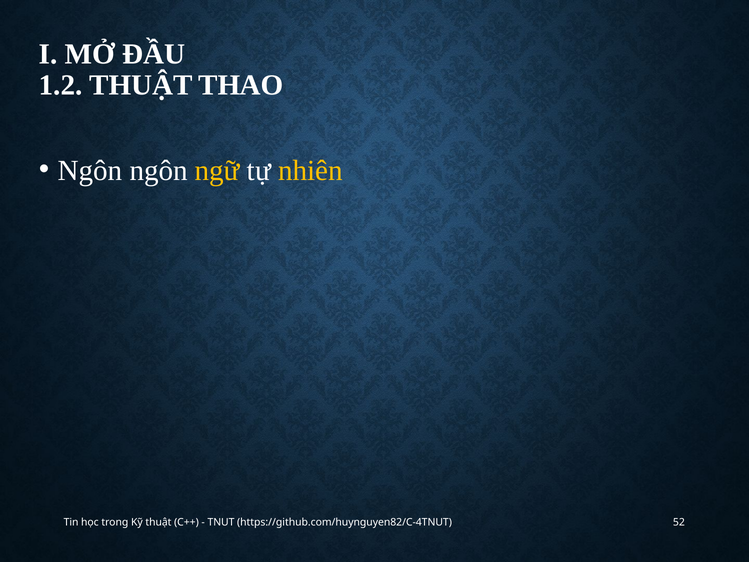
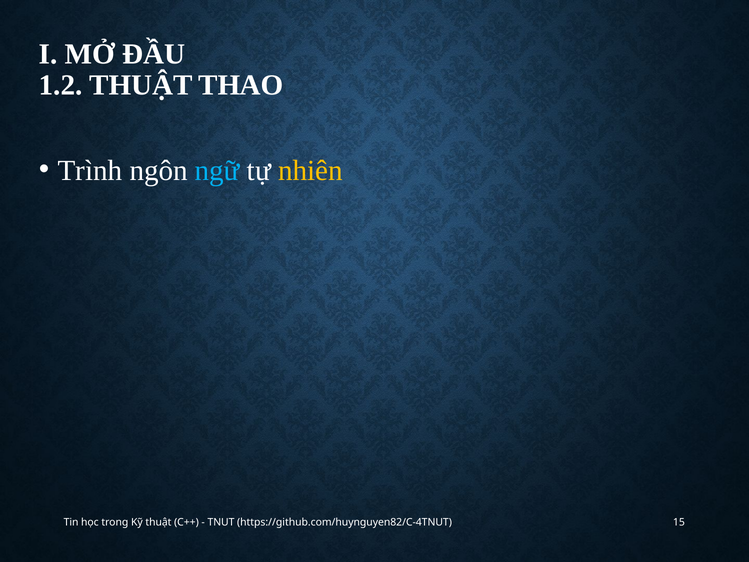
Ngôn: Ngôn -> Trình (90, 170)
ngữ colour: yellow -> light blue (217, 170)
52: 52 -> 15 (679, 522)
